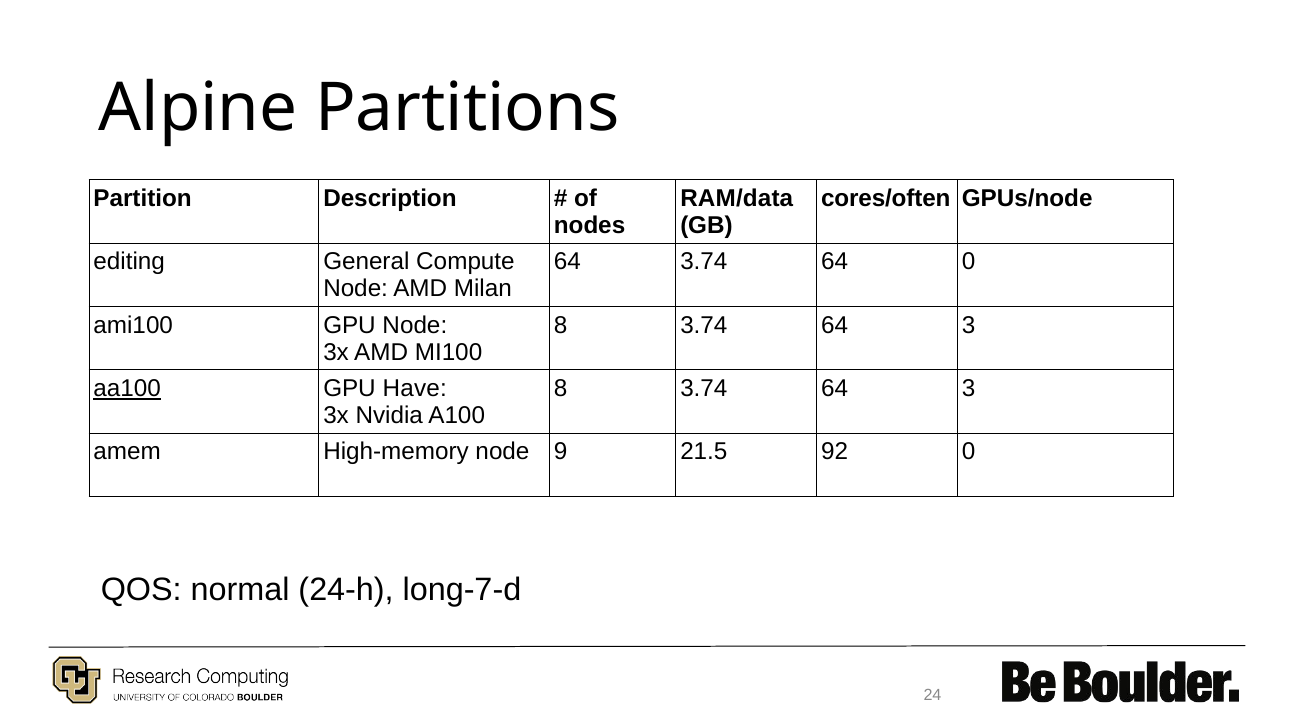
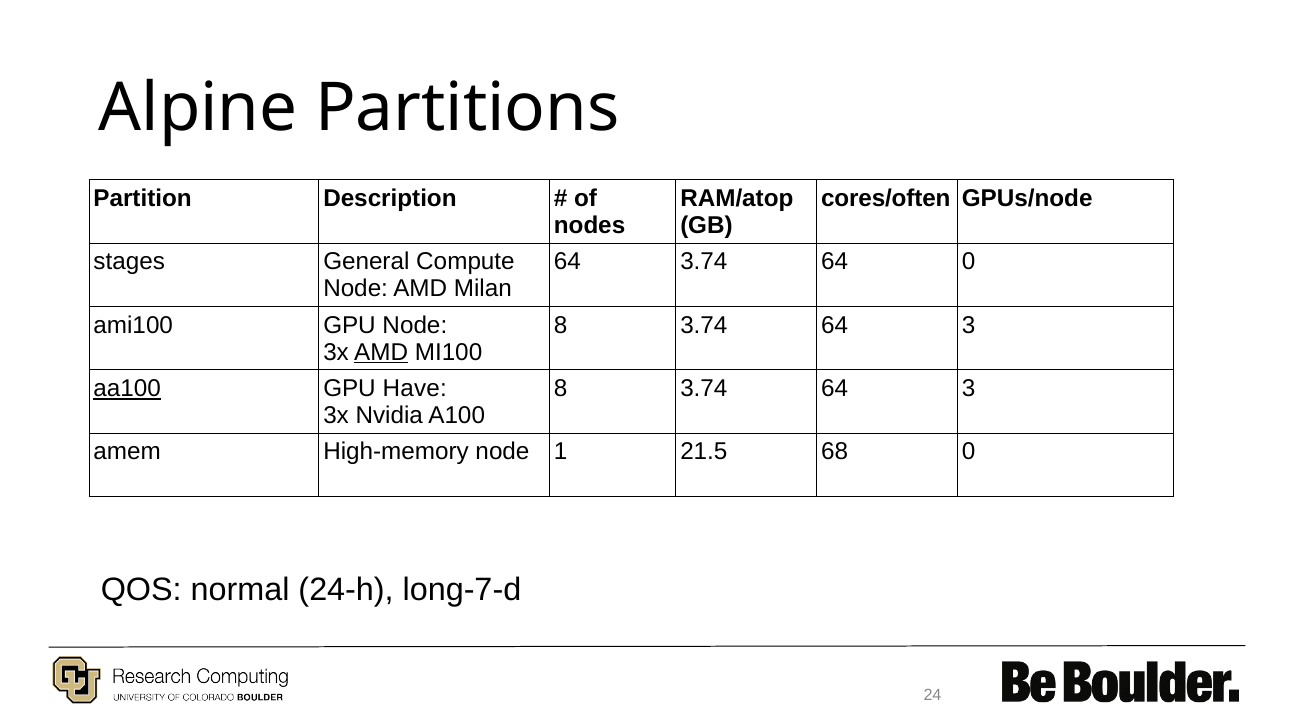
RAM/data: RAM/data -> RAM/atop (737, 198)
editing: editing -> stages (129, 261)
AMD underline: none -> present (381, 352)
9: 9 -> 1 (561, 452)
92: 92 -> 68 (835, 452)
